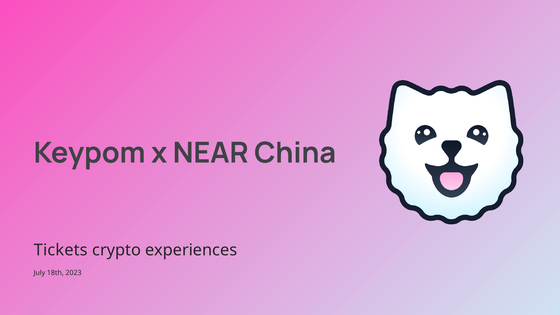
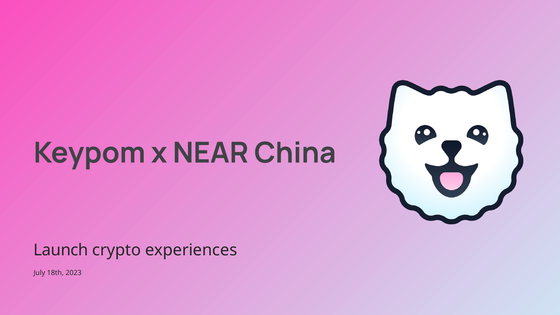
Tickets: Tickets -> Launch (61, 250)
